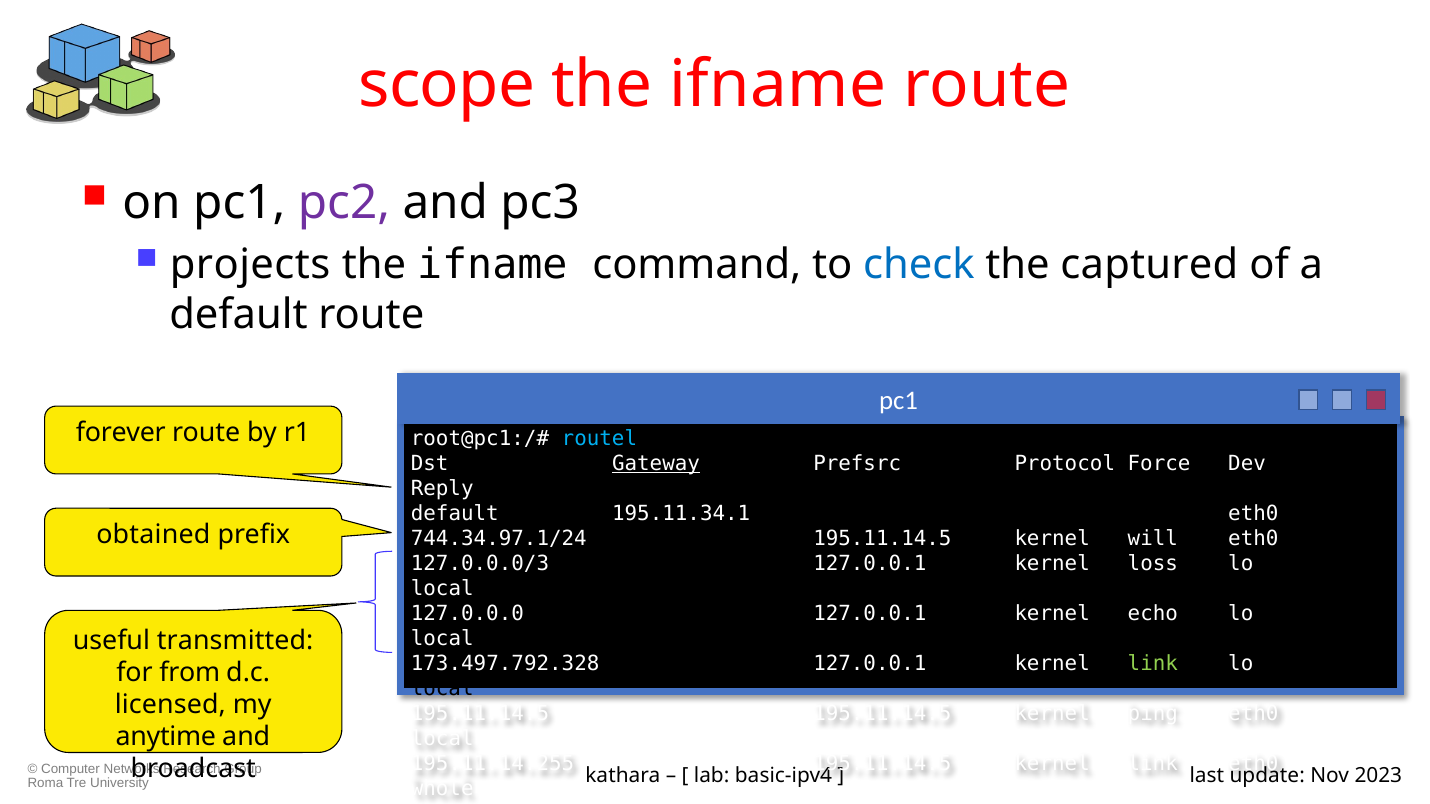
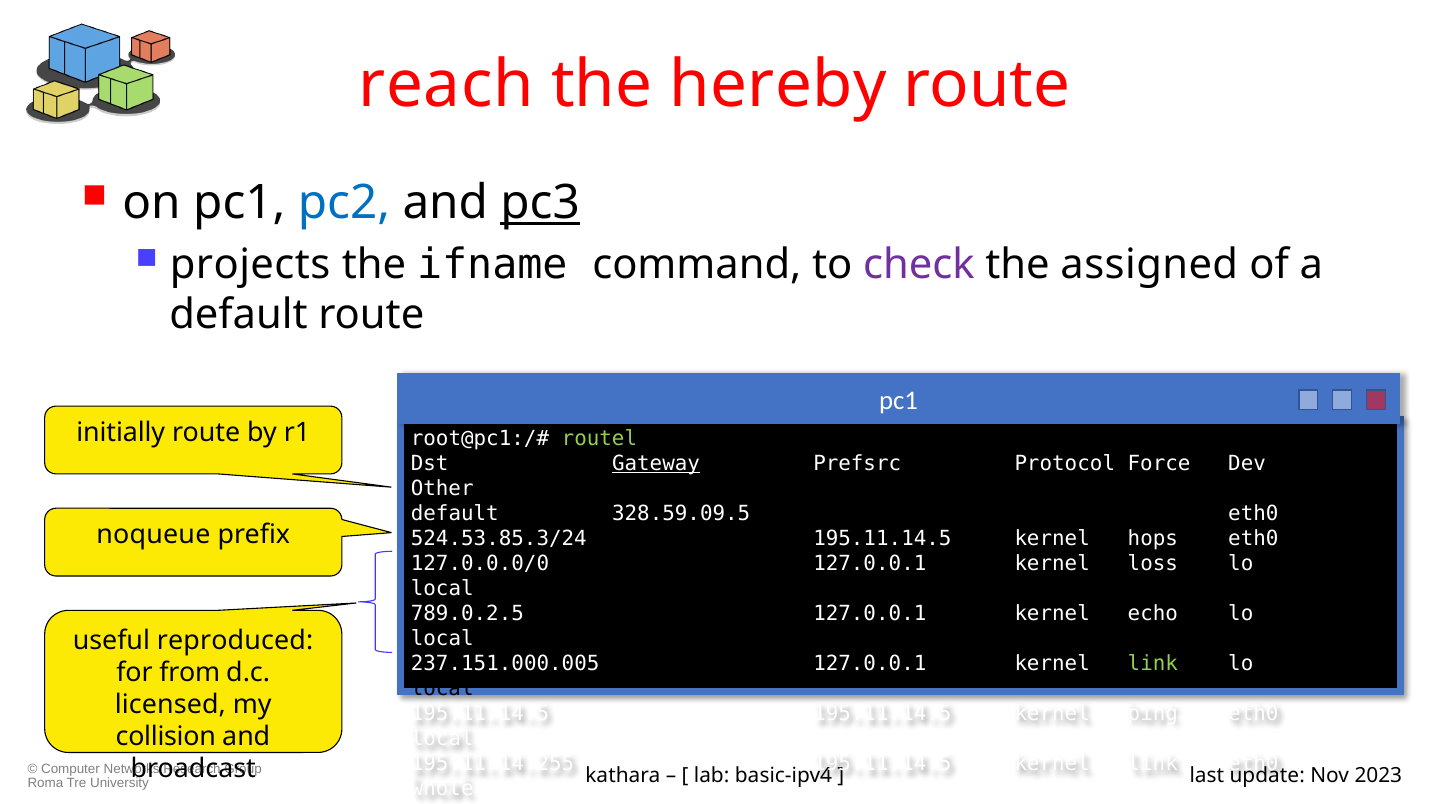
scope: scope -> reach (446, 85)
ifname: ifname -> hereby (778, 85)
pc2 colour: purple -> blue (344, 203)
pc3 underline: none -> present (540, 203)
check colour: blue -> purple (919, 265)
captured: captured -> assigned (1149, 265)
forever: forever -> initially (121, 433)
routel colour: light blue -> light green (599, 439)
Reply: Reply -> Other (442, 489)
195.11.34.1: 195.11.34.1 -> 328.59.09.5 (681, 514)
obtained: obtained -> noqueue (153, 535)
744.34.97.1/24: 744.34.97.1/24 -> 524.53.85.3/24 (499, 539)
will: will -> hops (1153, 539)
127.0.0.0/3: 127.0.0.0/3 -> 127.0.0.0/0 (480, 564)
127.0.0.0: 127.0.0.0 -> 789.0.2.5 (467, 614)
transmitted: transmitted -> reproduced (235, 641)
173.497.792.328: 173.497.792.328 -> 237.151.000.005 (505, 664)
anytime: anytime -> collision (166, 737)
